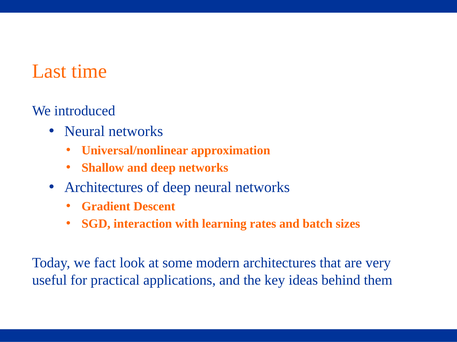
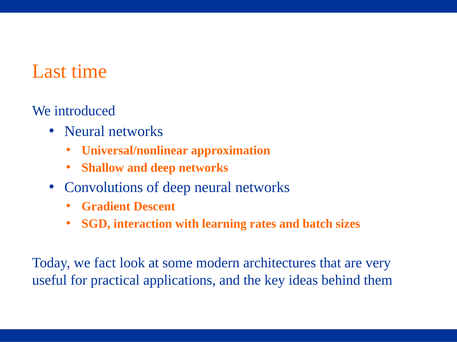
Architectures: Architectures -> Convolutions (104, 187)
